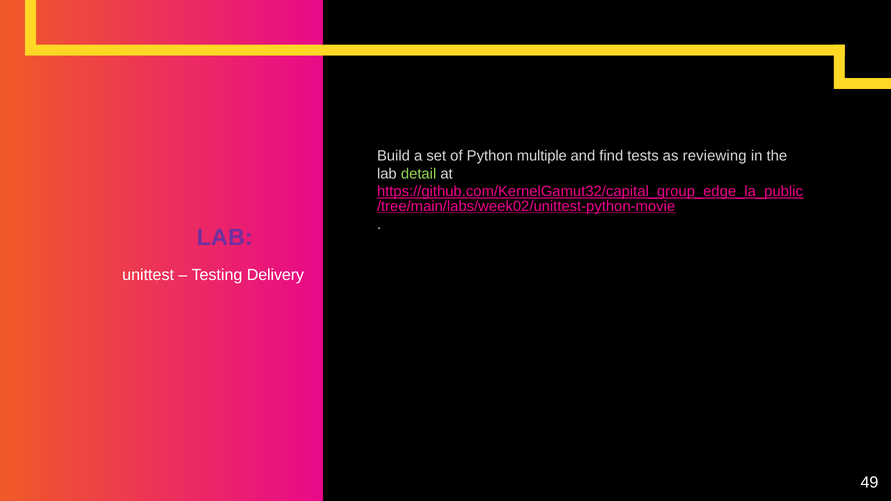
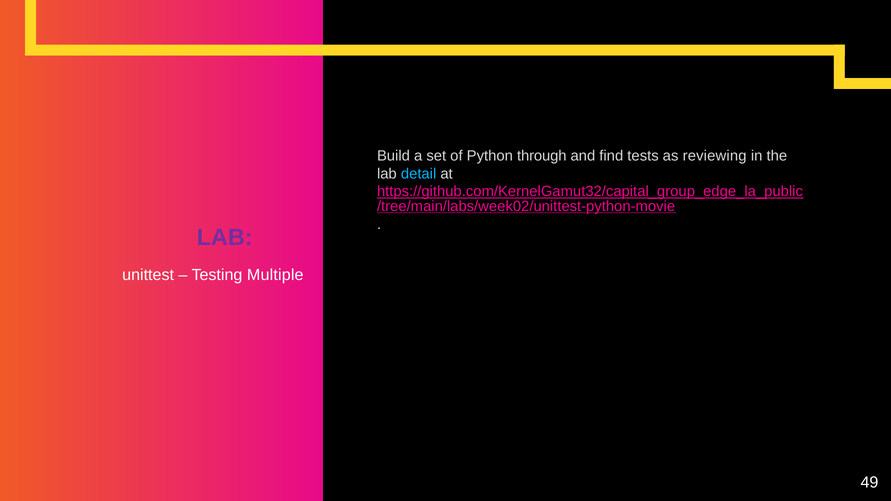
multiple: multiple -> through (542, 156)
detail colour: light green -> light blue (419, 174)
Delivery: Delivery -> Multiple (275, 275)
